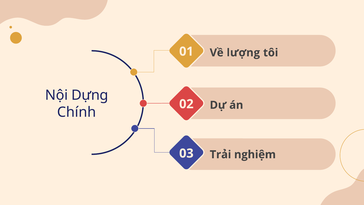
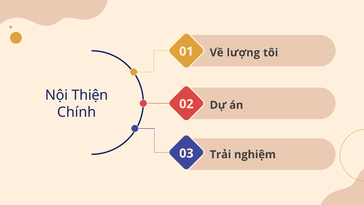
Dựng: Dựng -> Thiện (90, 95)
